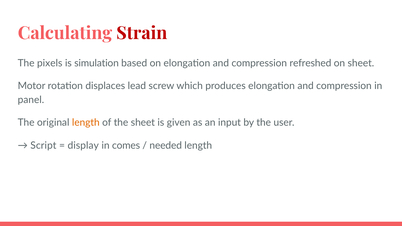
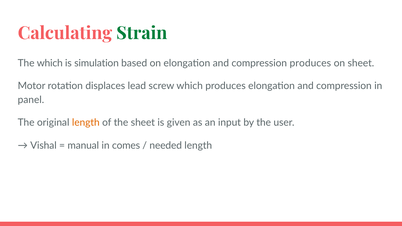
Strain colour: red -> green (142, 33)
The pixels: pixels -> which (50, 63)
compression refreshed: refreshed -> produces (310, 63)
Script: Script -> Vishal (43, 145)
display: display -> manual (83, 145)
